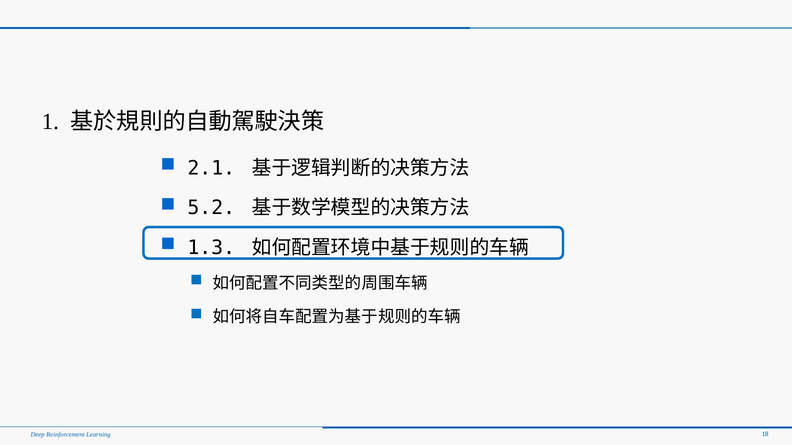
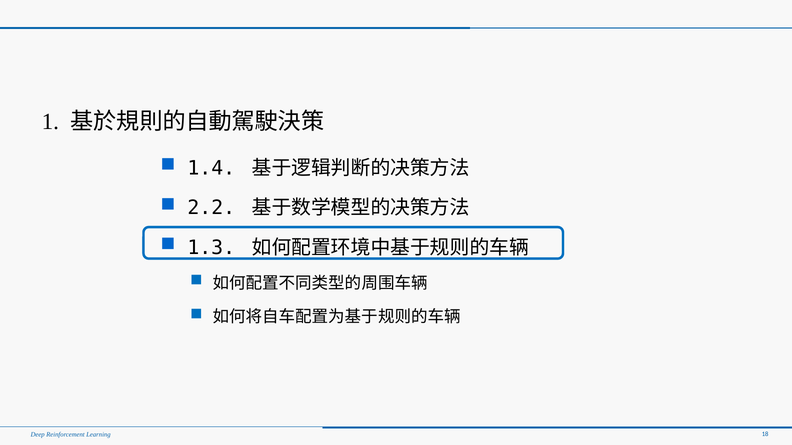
2.1: 2.1 -> 1.4 (211, 168)
5.2: 5.2 -> 2.2 (211, 208)
